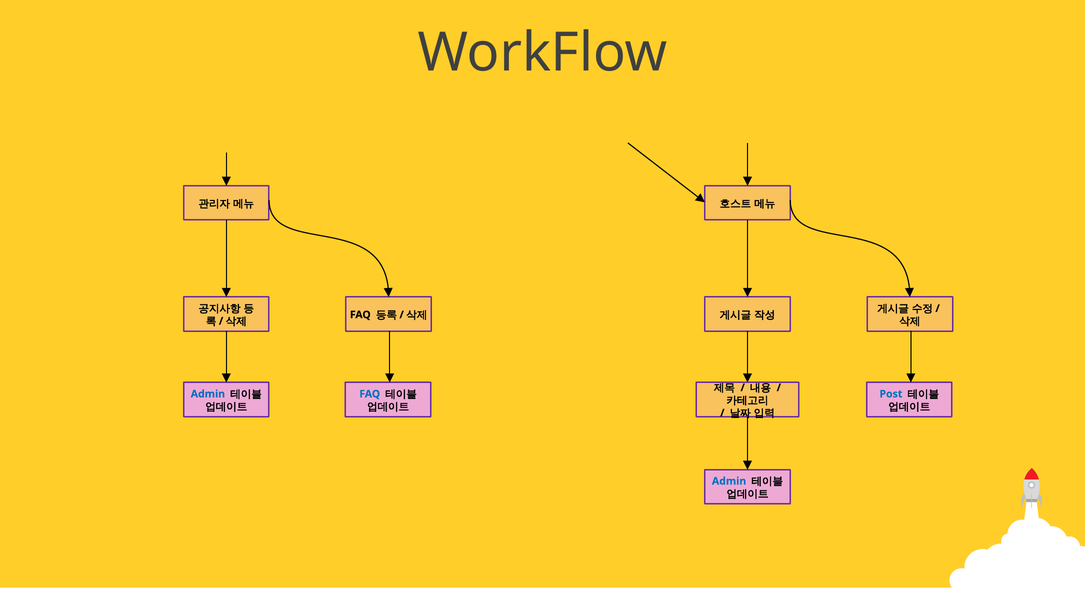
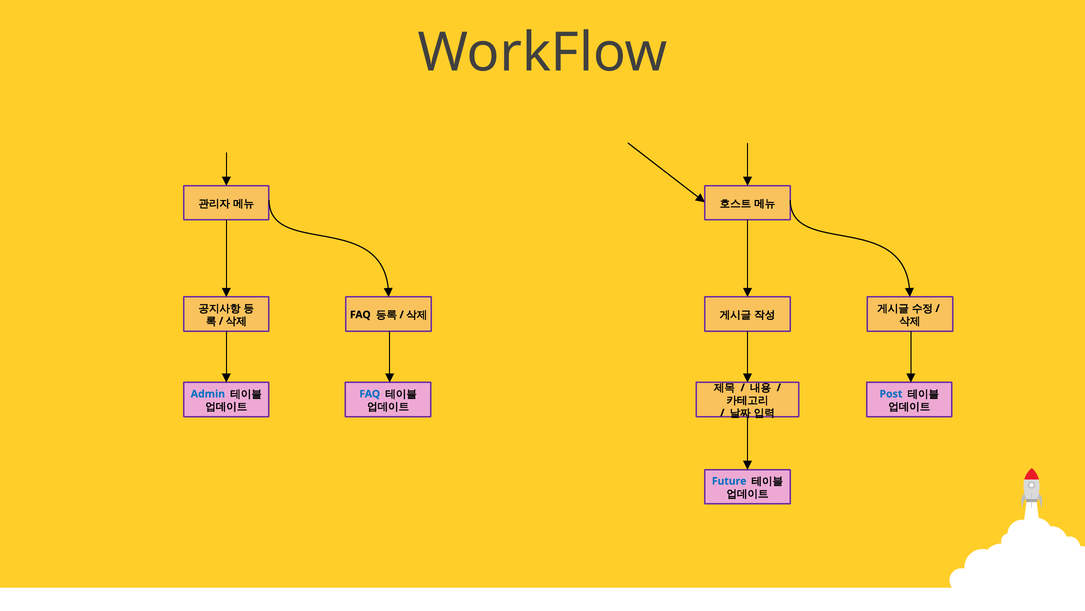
Admin: Admin -> Future (729, 481)
